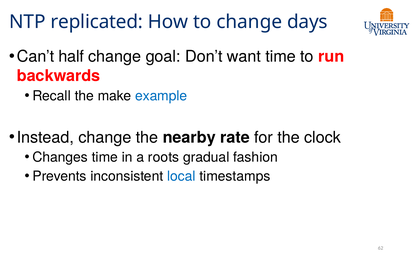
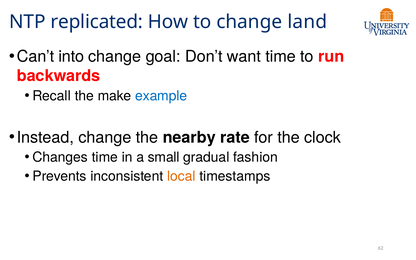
days: days -> land (307, 22)
half: half -> into (71, 57)
roots: roots -> small (164, 157)
local colour: blue -> orange (181, 176)
